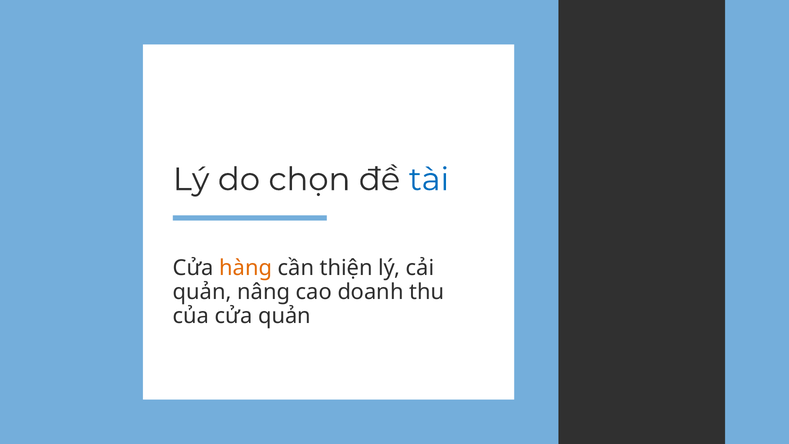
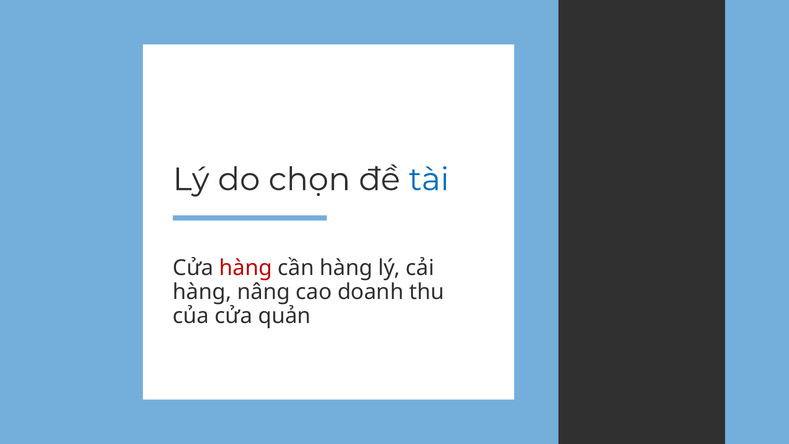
hàng colour: orange -> red (246, 268)
cần thiện: thiện -> hàng (346, 268)
quản: quản -> hàng (202, 292)
